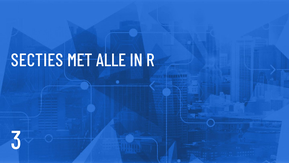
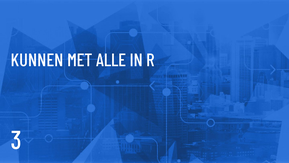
SECTIES: SECTIES -> KUNNEN (37, 60)
